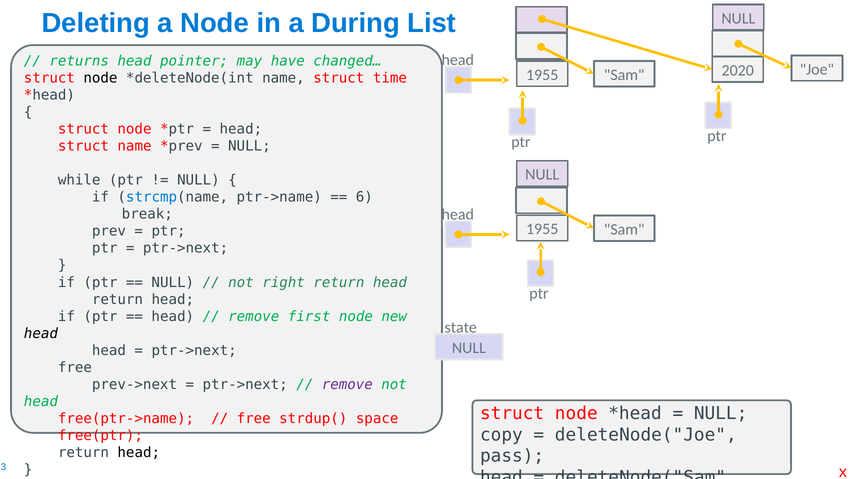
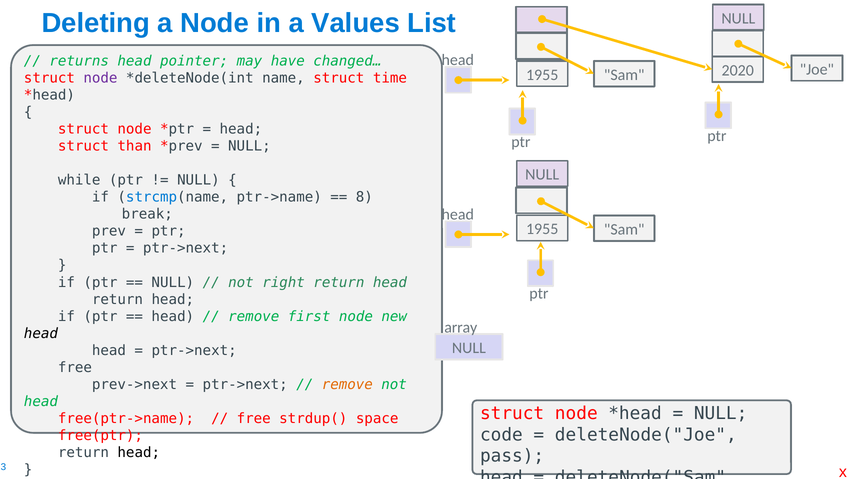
During: During -> Values (356, 23)
node colour: black -> purple (100, 78)
struct name: name -> than (135, 146)
6: 6 -> 8 (364, 197)
state: state -> array (461, 327)
remove colour: purple -> orange (347, 384)
copy: copy -> code (501, 434)
